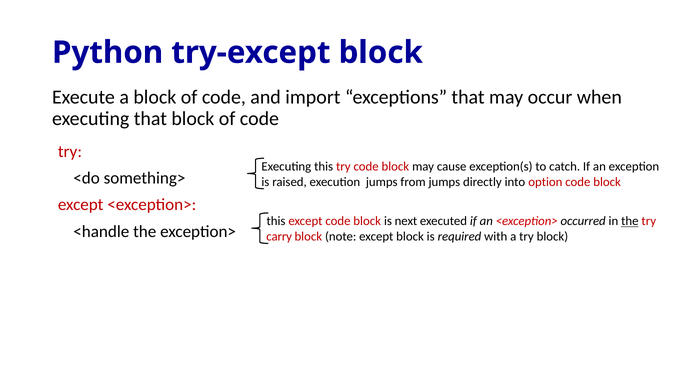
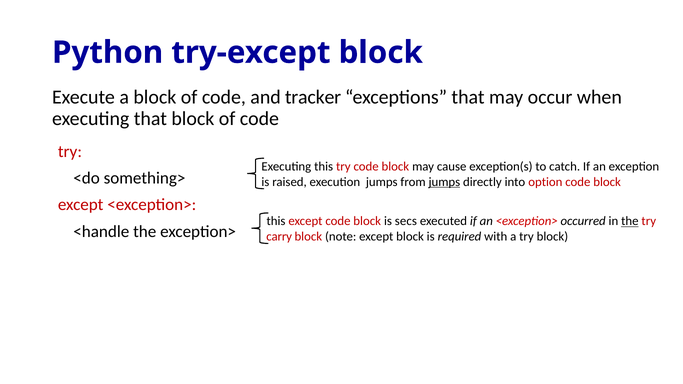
import: import -> tracker (313, 97)
jumps underline: none -> present (444, 182)
next: next -> secs (406, 221)
